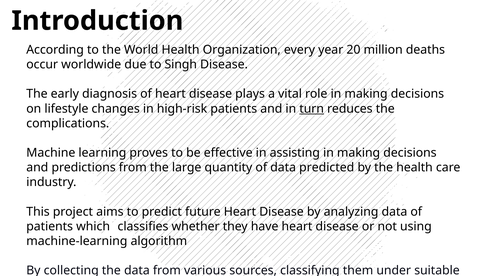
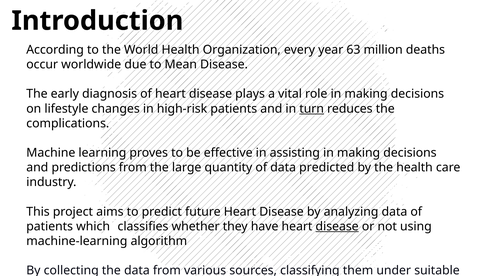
20: 20 -> 63 (353, 50)
Singh: Singh -> Mean (181, 64)
disease underline: none -> present (337, 226)
